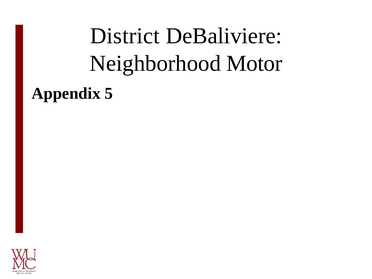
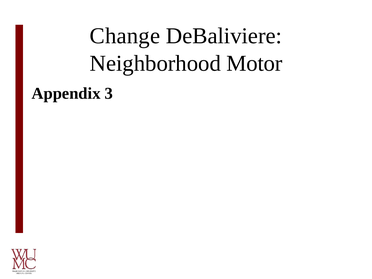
District: District -> Change (125, 36)
5: 5 -> 3 (109, 94)
